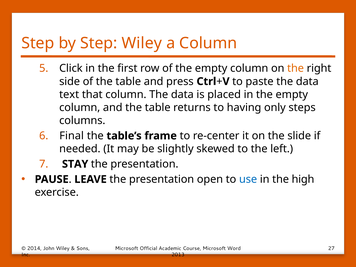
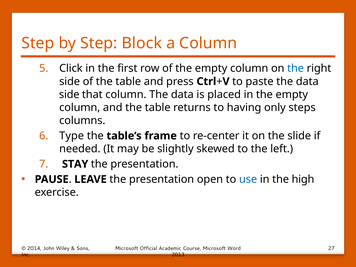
Step Wiley: Wiley -> Block (142, 43)
the colour: orange -> blue (296, 68)
text: text -> side (69, 94)
Final: Final -> Type (72, 136)
